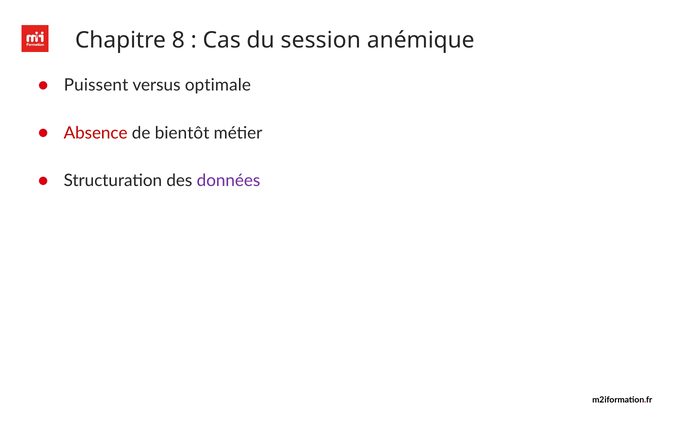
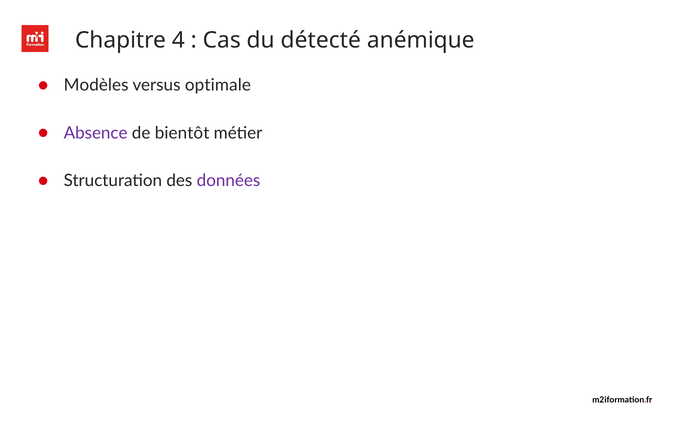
8: 8 -> 4 (178, 40)
session: session -> détecté (321, 40)
Puissent: Puissent -> Modèles (96, 85)
Absence colour: red -> purple (96, 133)
